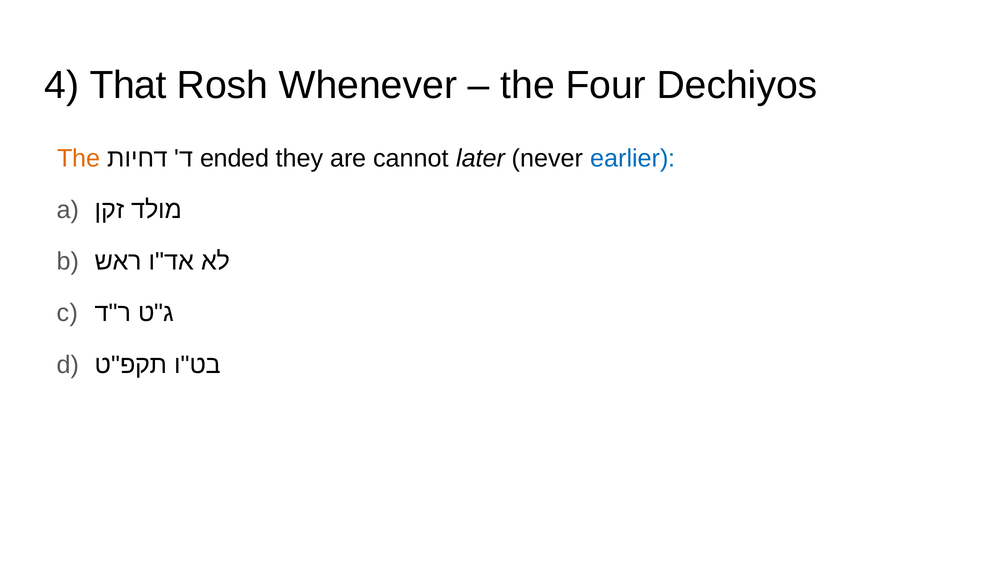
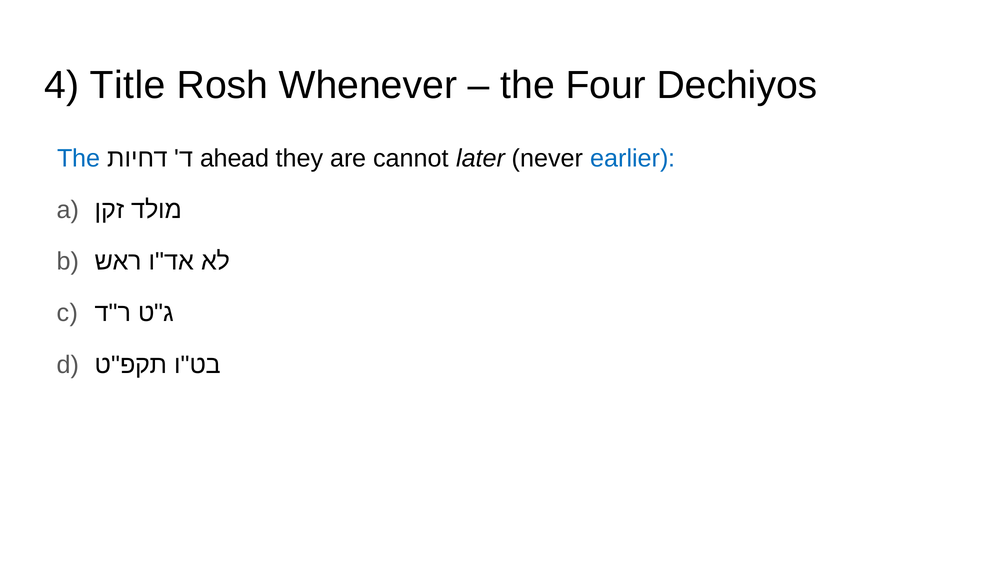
That: That -> Title (128, 85)
The colour: orange -> blue (79, 158)
ended: ended -> ahead (235, 158)
